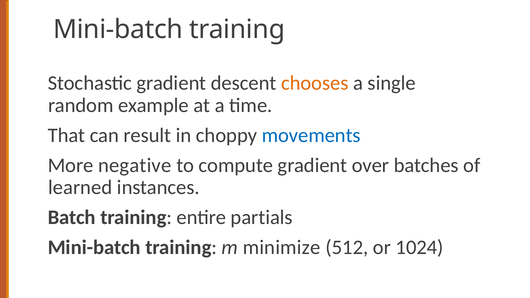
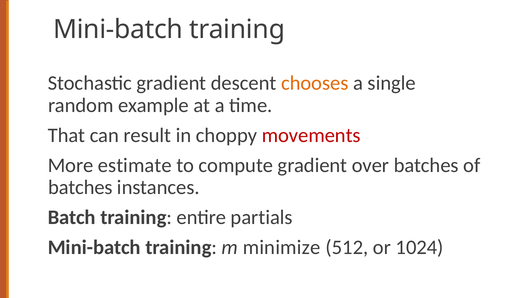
movements colour: blue -> red (311, 135)
negative: negative -> estimate (135, 165)
learned: learned -> batches (80, 188)
